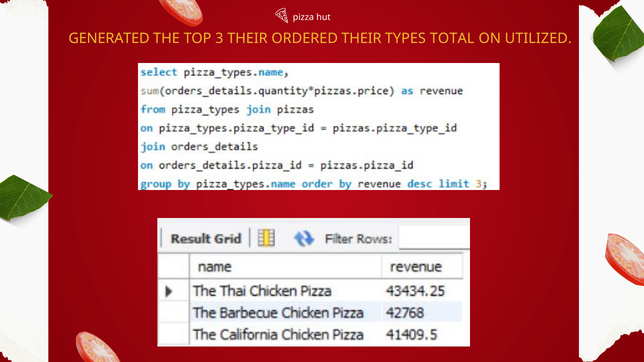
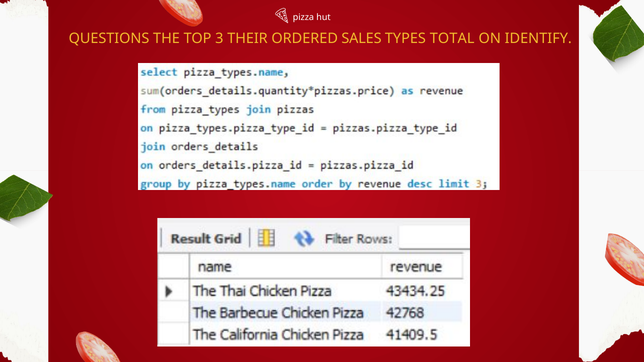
GENERATED: GENERATED -> QUESTIONS (109, 38)
ORDERED THEIR: THEIR -> SALES (362, 38)
UTILIZED: UTILIZED -> IDENTIFY (538, 38)
